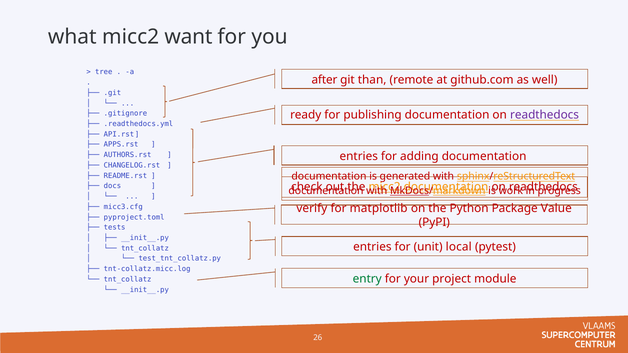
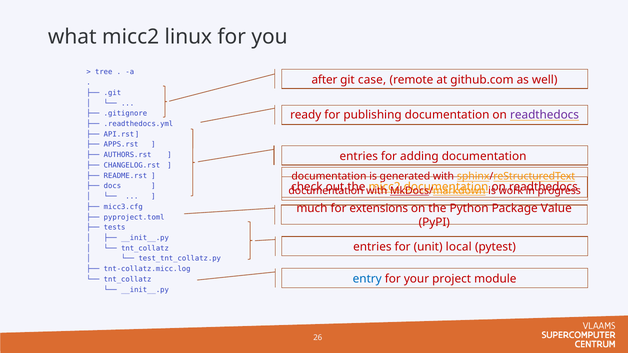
want: want -> linux (188, 37)
than: than -> case (372, 80)
verify: verify -> much (312, 209)
matplotlib: matplotlib -> extensions (379, 209)
entry colour: green -> blue (367, 279)
